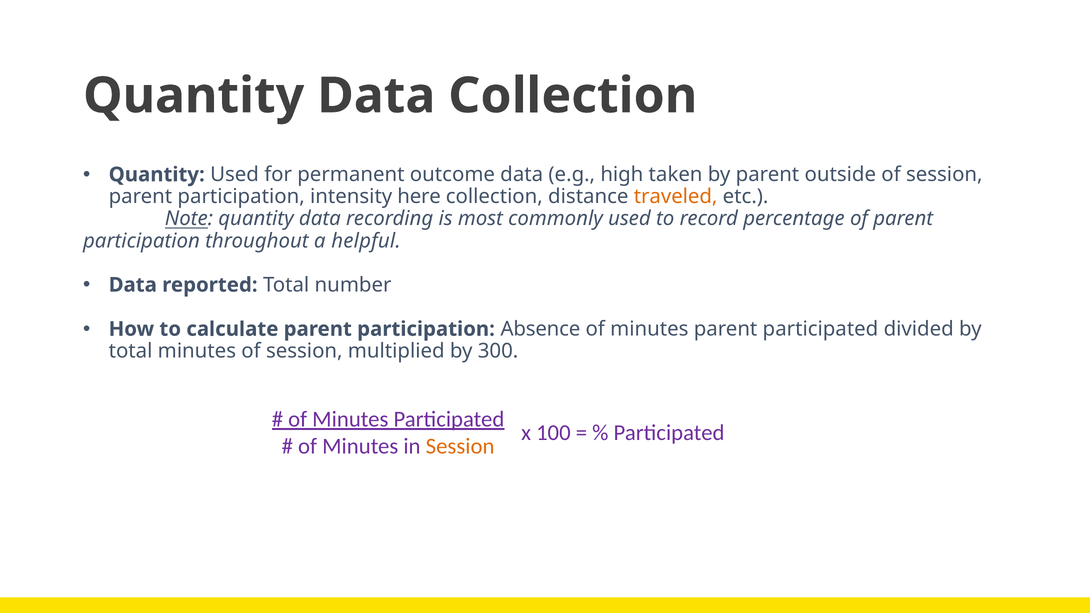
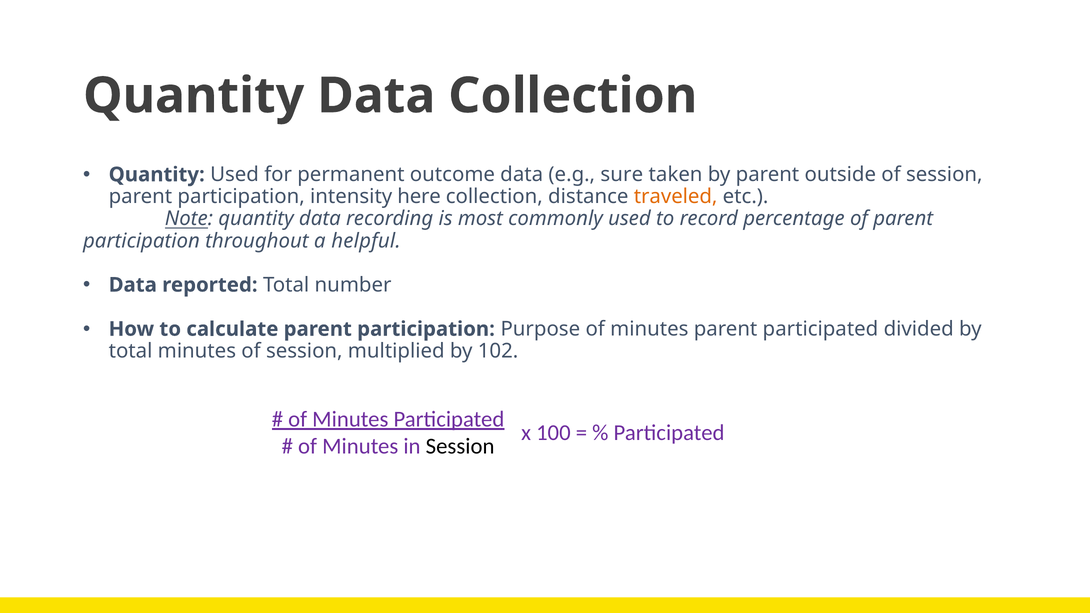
high: high -> sure (622, 175)
Absence: Absence -> Purpose (540, 329)
300: 300 -> 102 (498, 351)
Session colour: orange -> black (460, 446)
